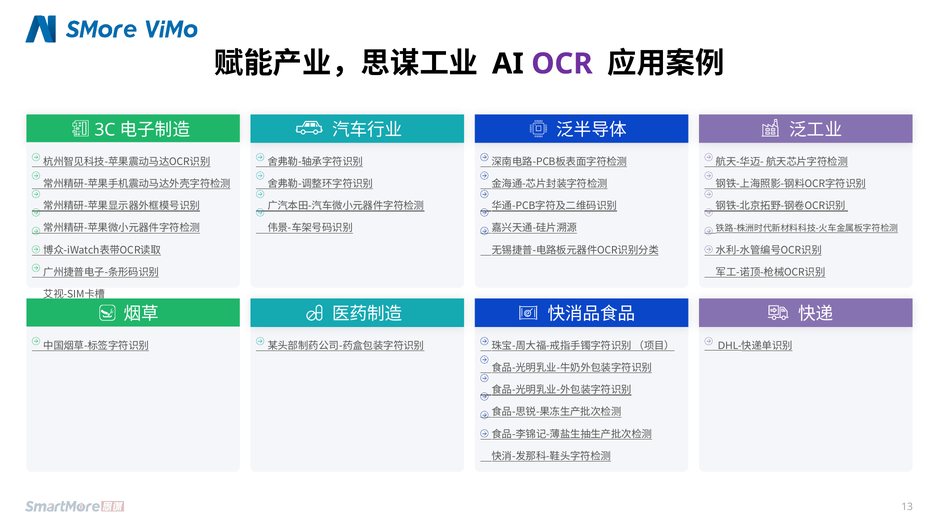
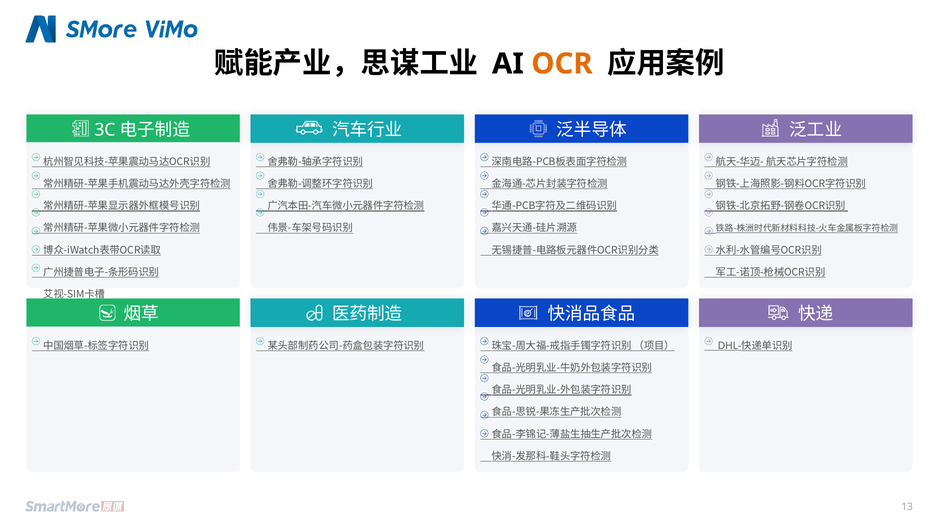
OCR colour: purple -> orange (562, 64)
